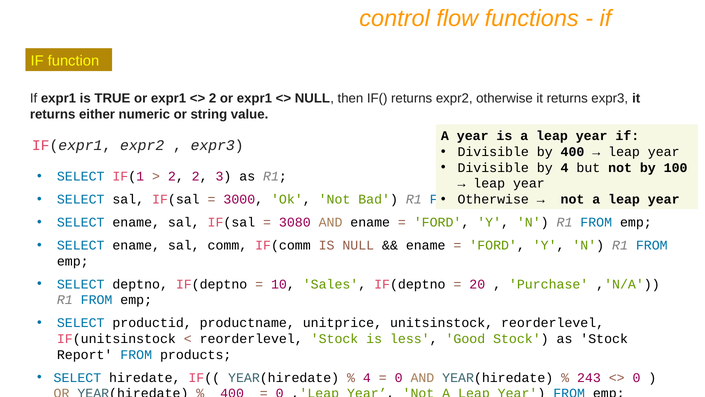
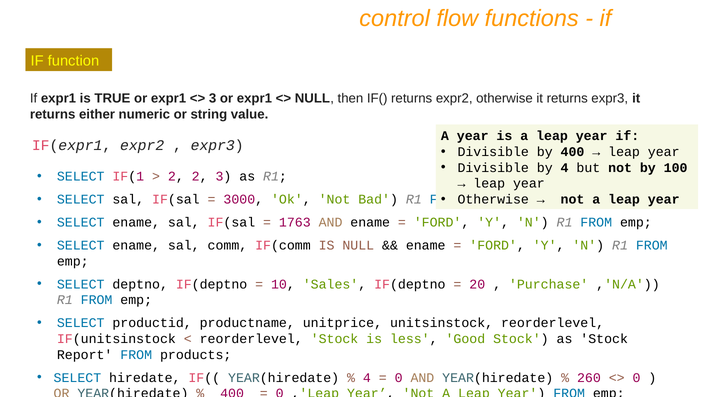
2: 2 -> 3 (213, 98)
3080: 3080 -> 1763 (295, 222)
243: 243 -> 260 (589, 377)
